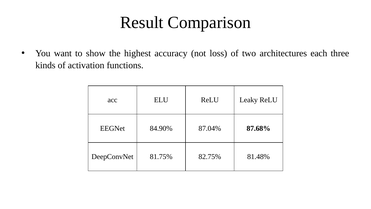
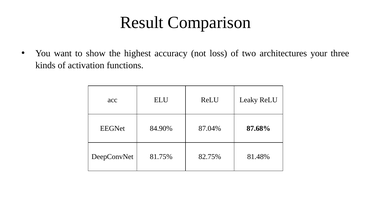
each: each -> your (319, 53)
